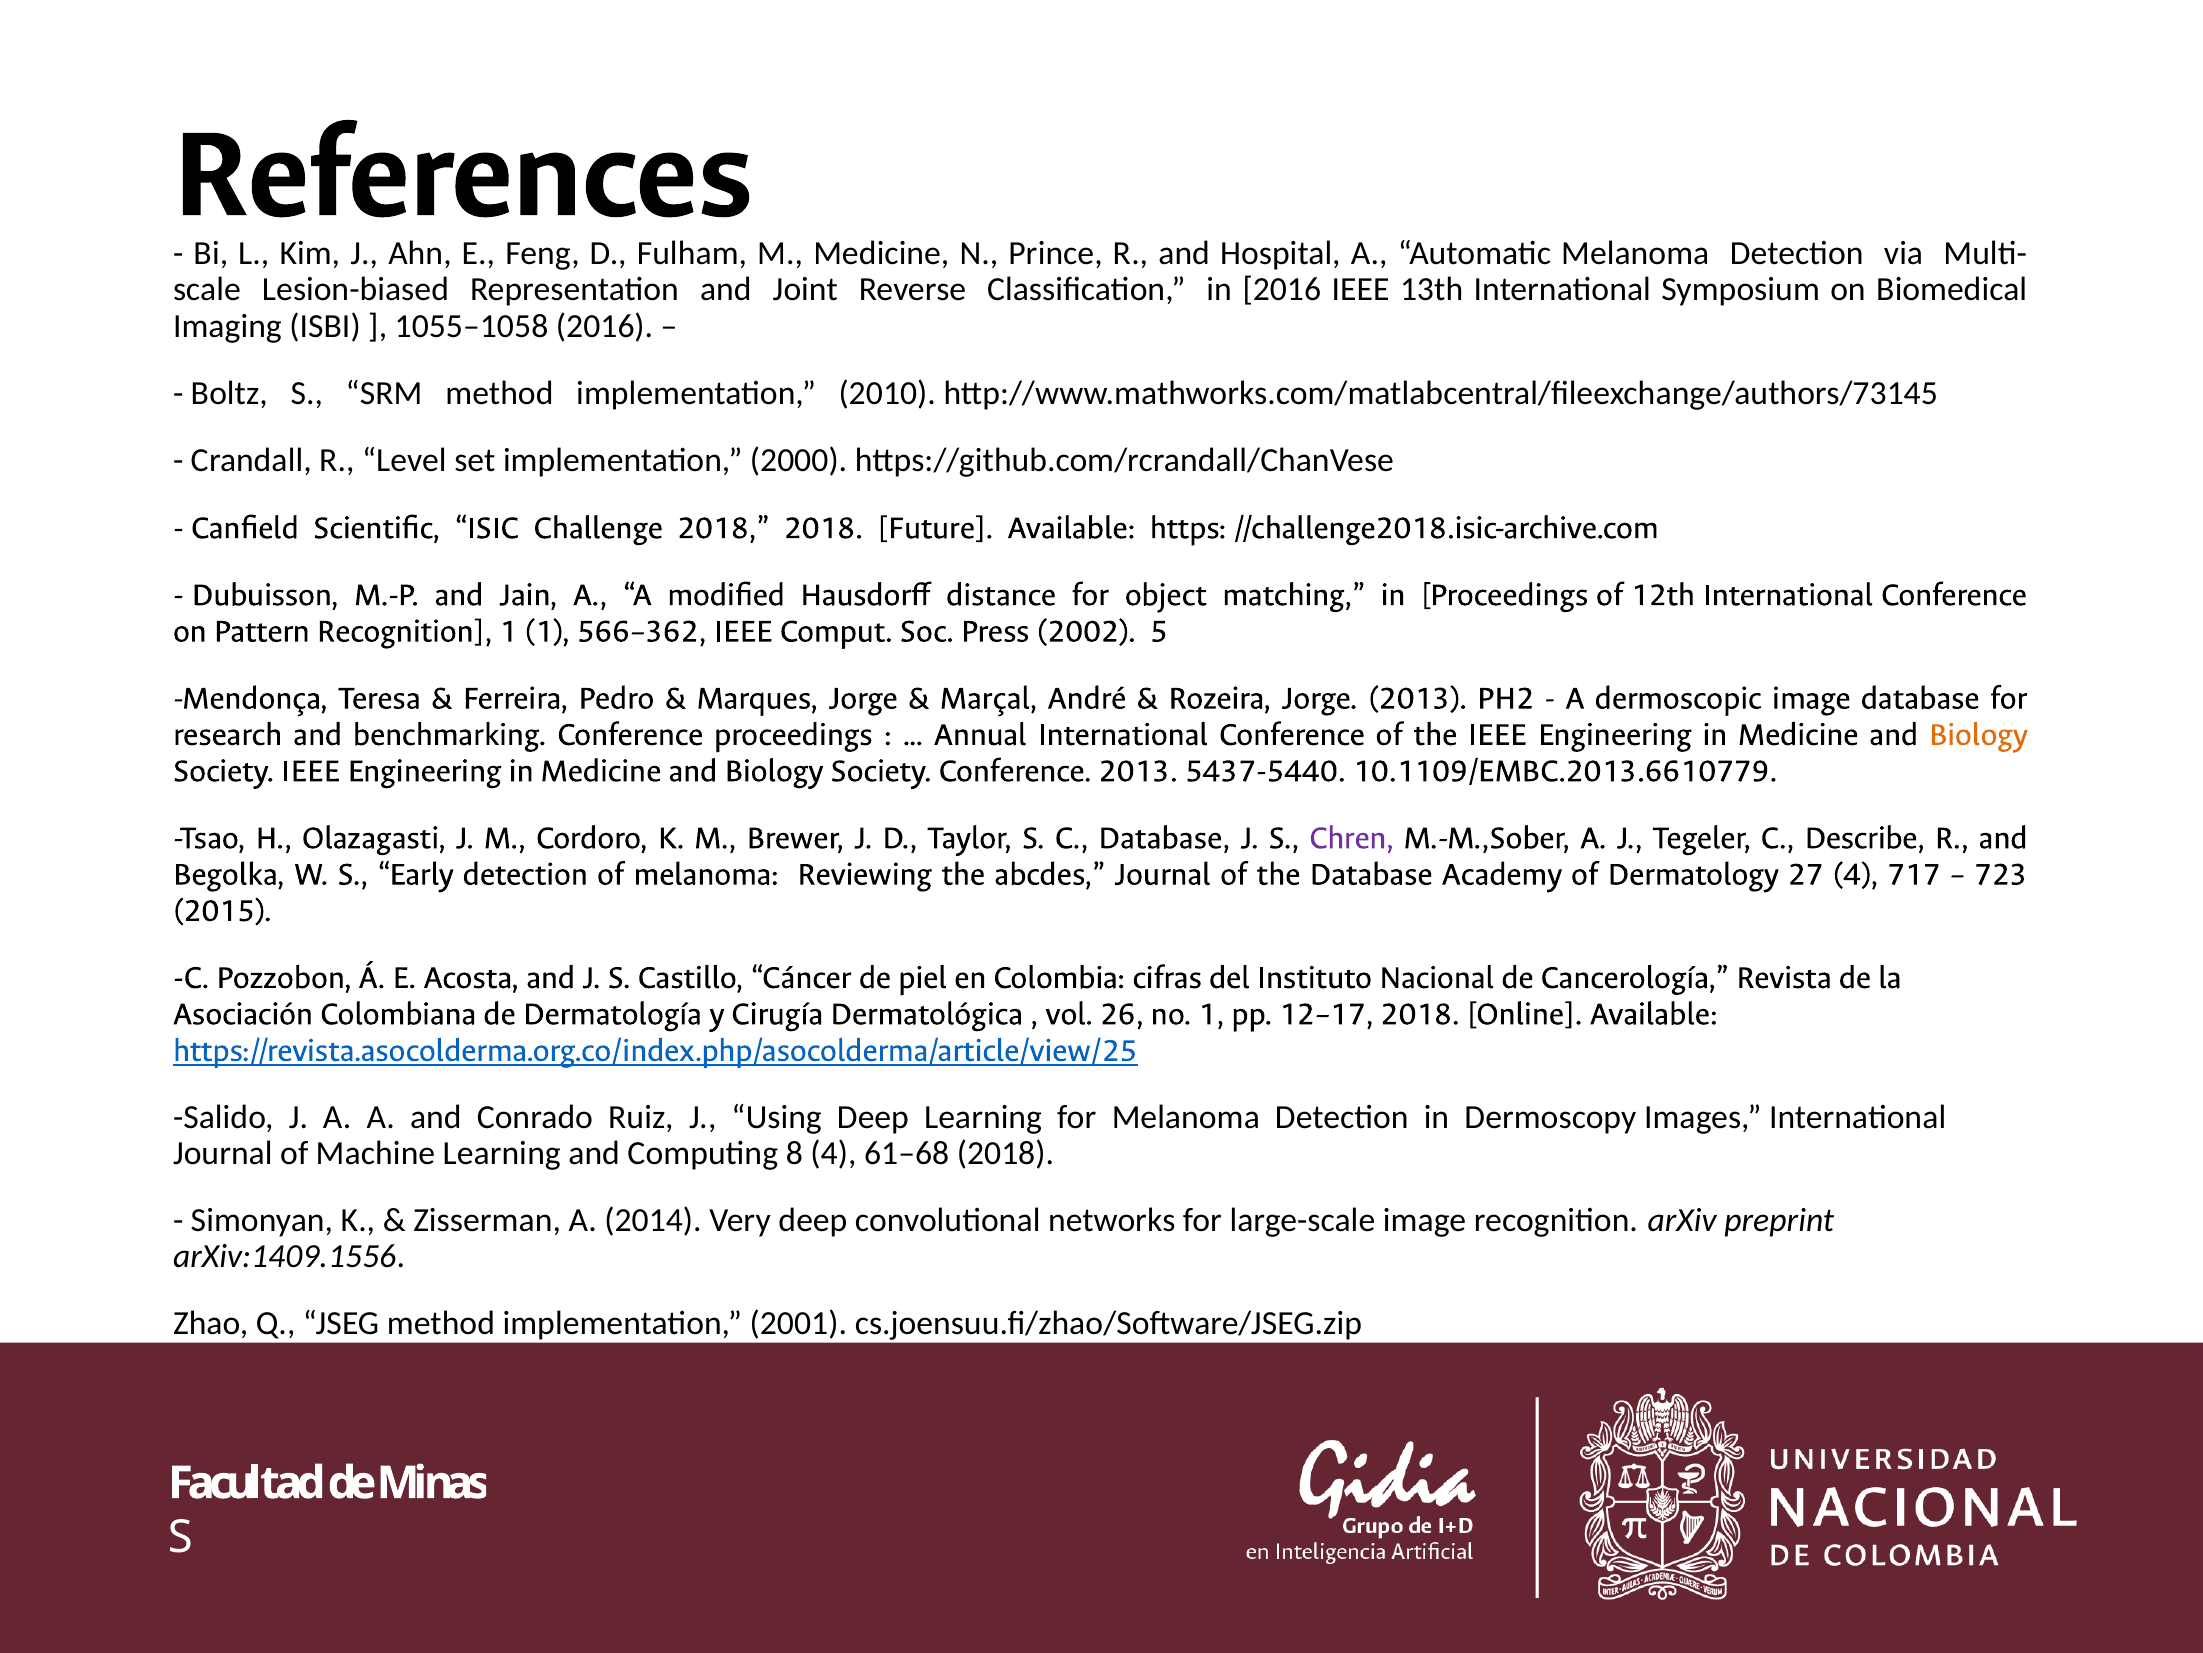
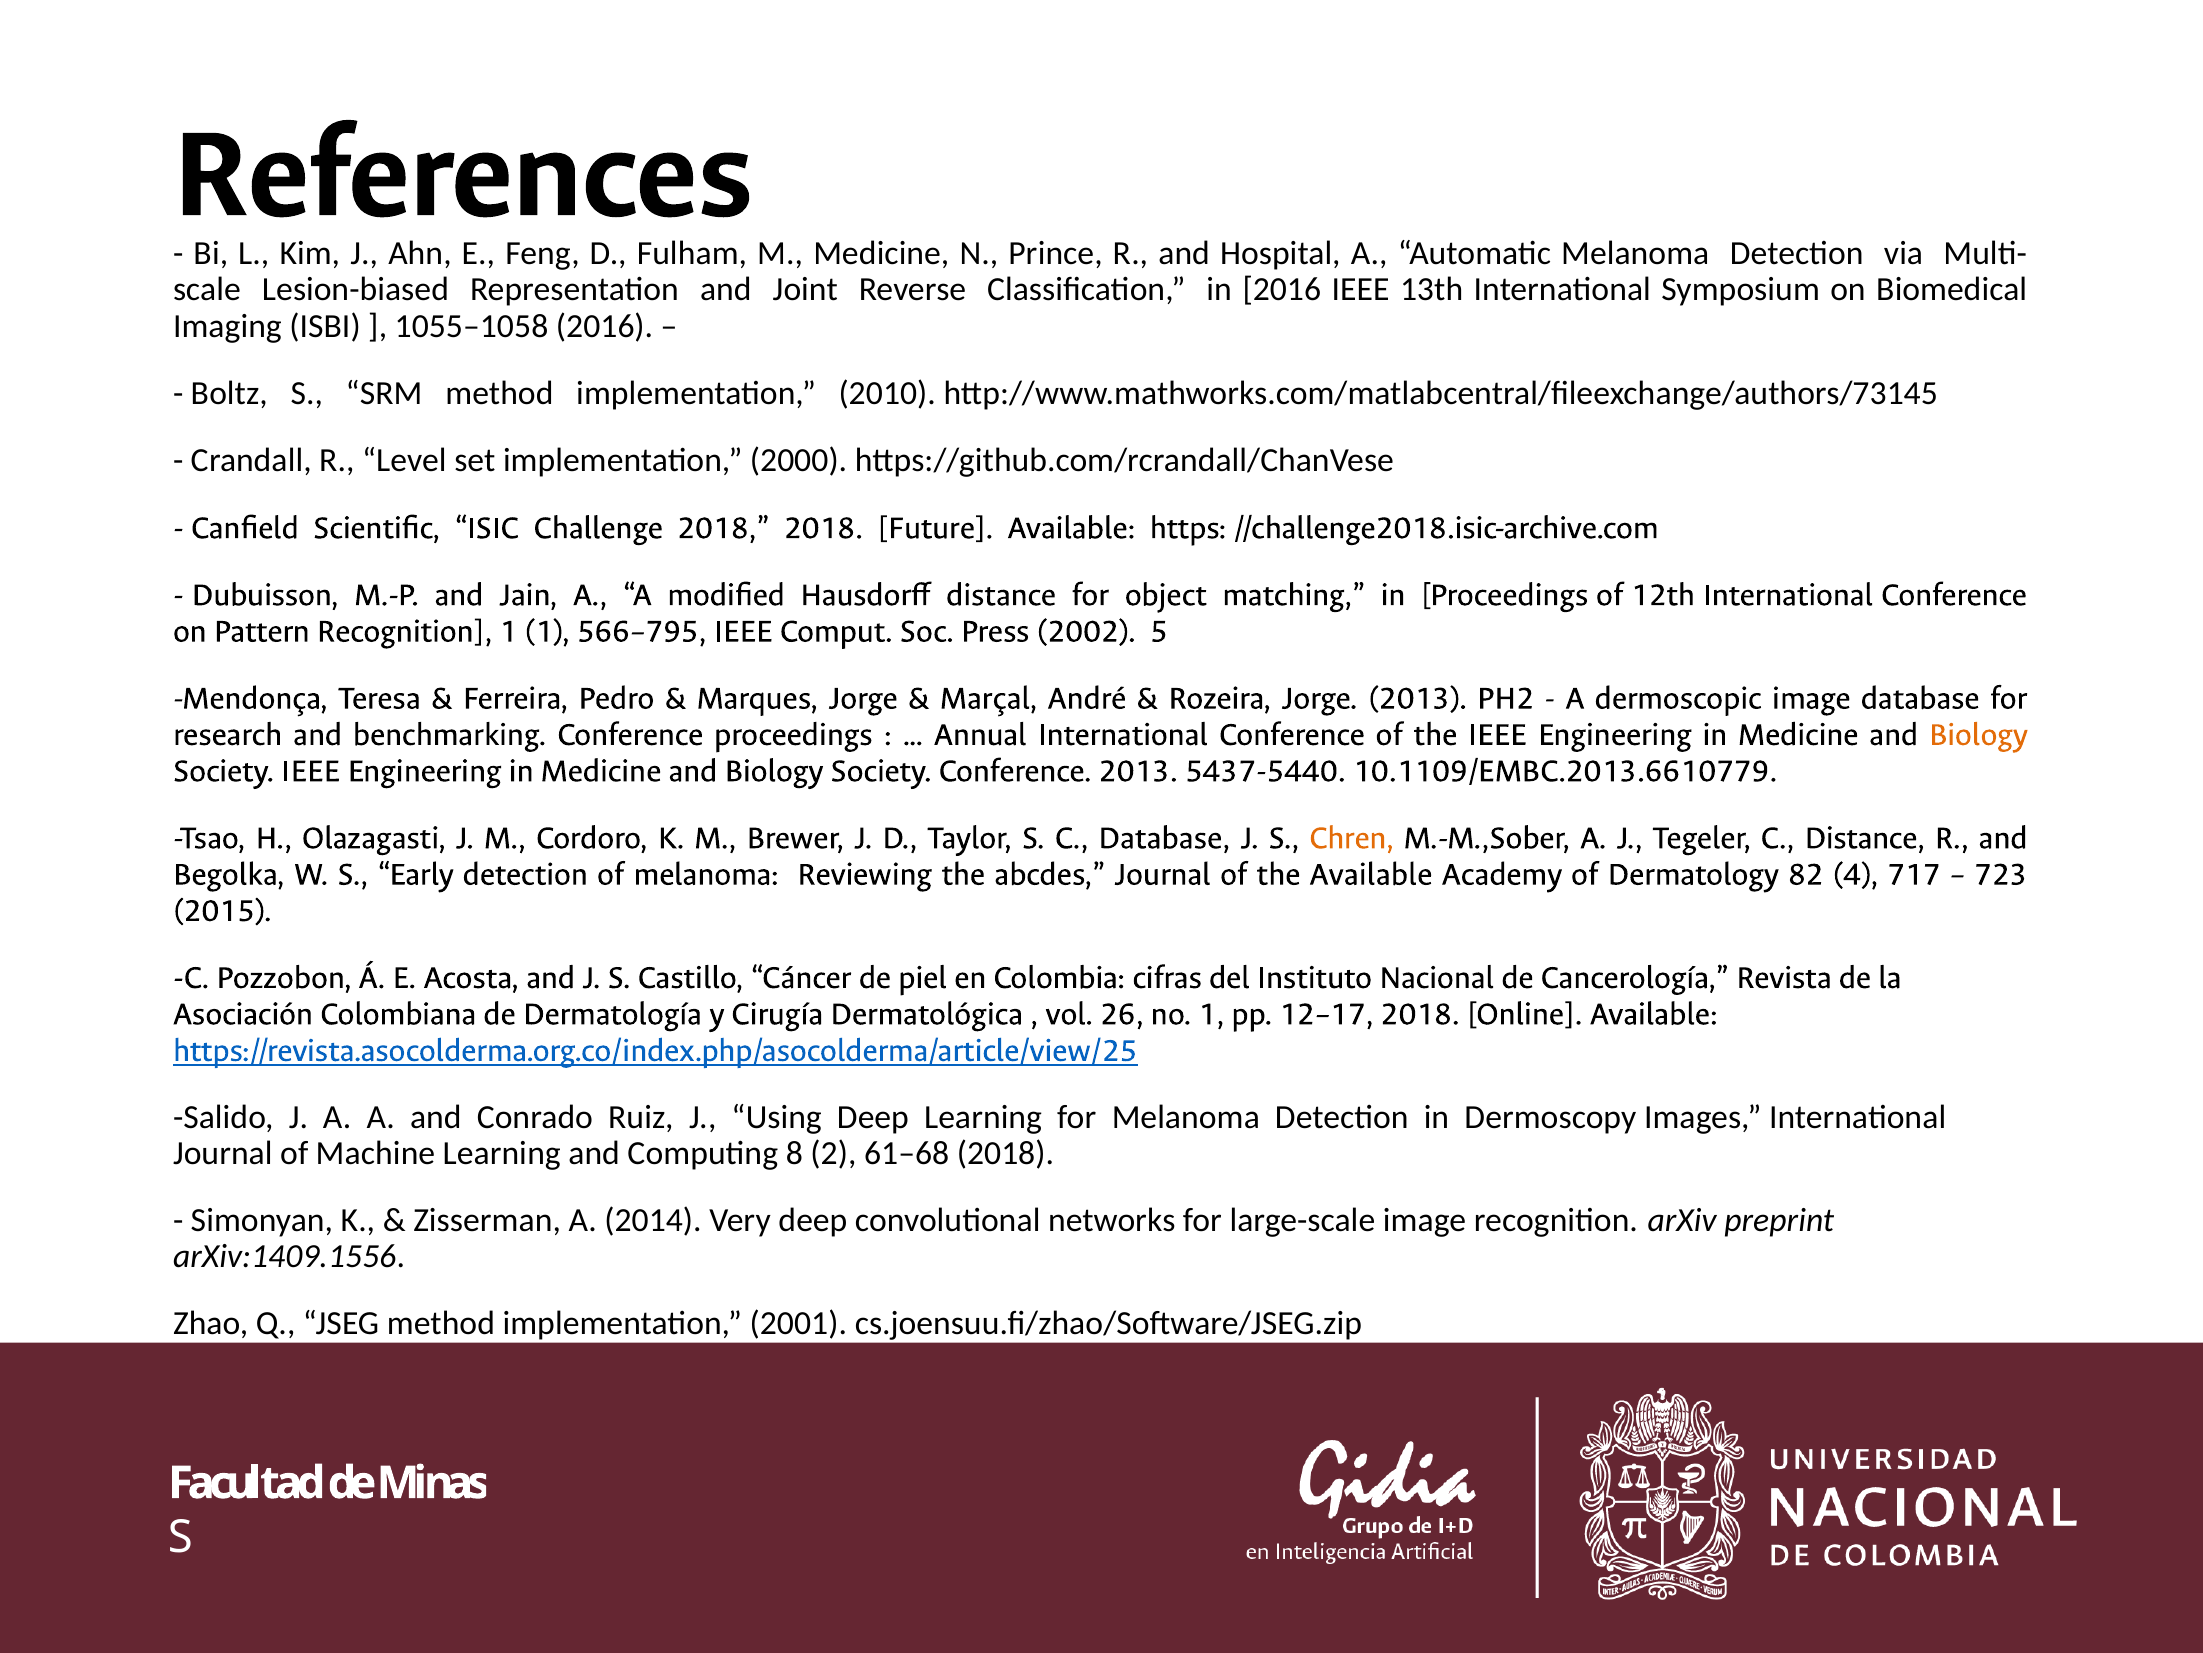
566–362: 566–362 -> 566–795 (642, 630)
Chren colour: purple -> orange (1352, 837)
C Describe: Describe -> Distance (1865, 837)
the Database: Database -> Available (1371, 873)
27: 27 -> 82 (1806, 873)
8 4: 4 -> 2 (833, 1153)
